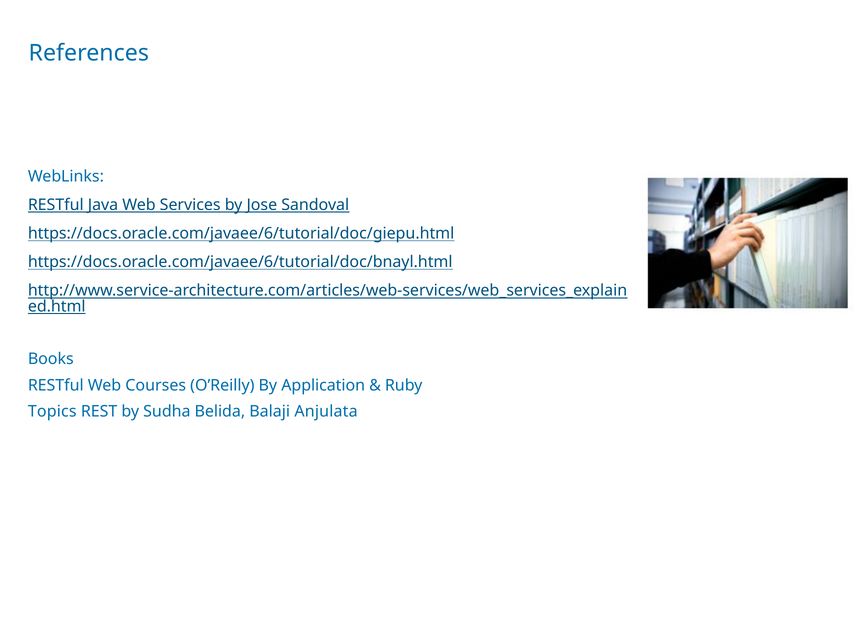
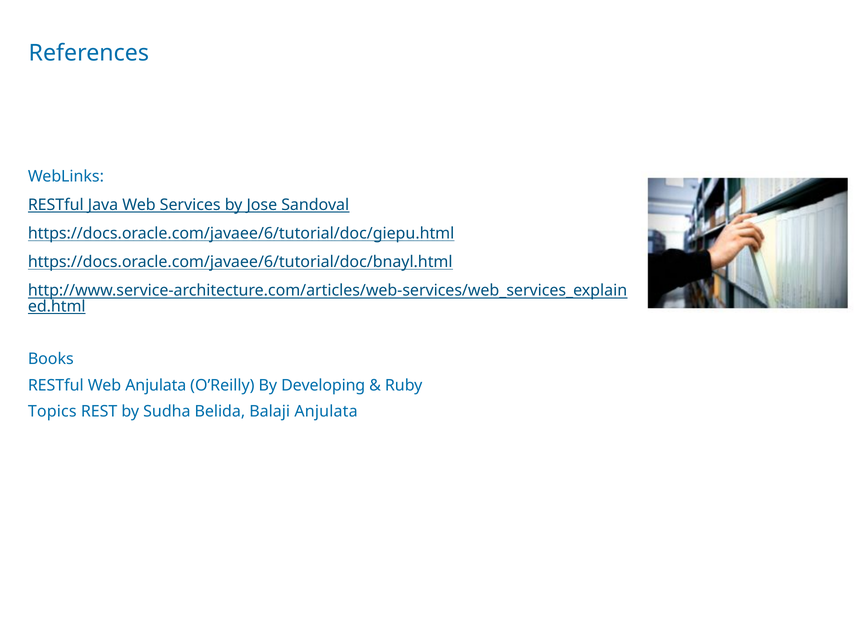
Web Courses: Courses -> Anjulata (156, 385)
Application: Application -> Developing (323, 385)
